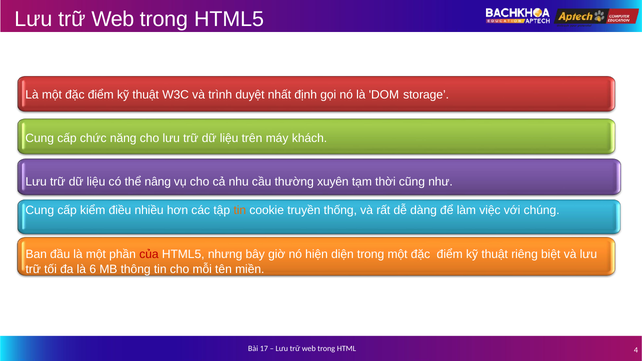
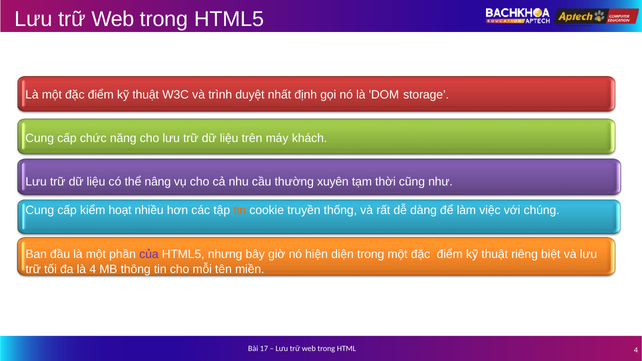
điều: điều -> hoạt (120, 210)
của colour: red -> purple (149, 254)
là 6: 6 -> 4 (93, 269)
